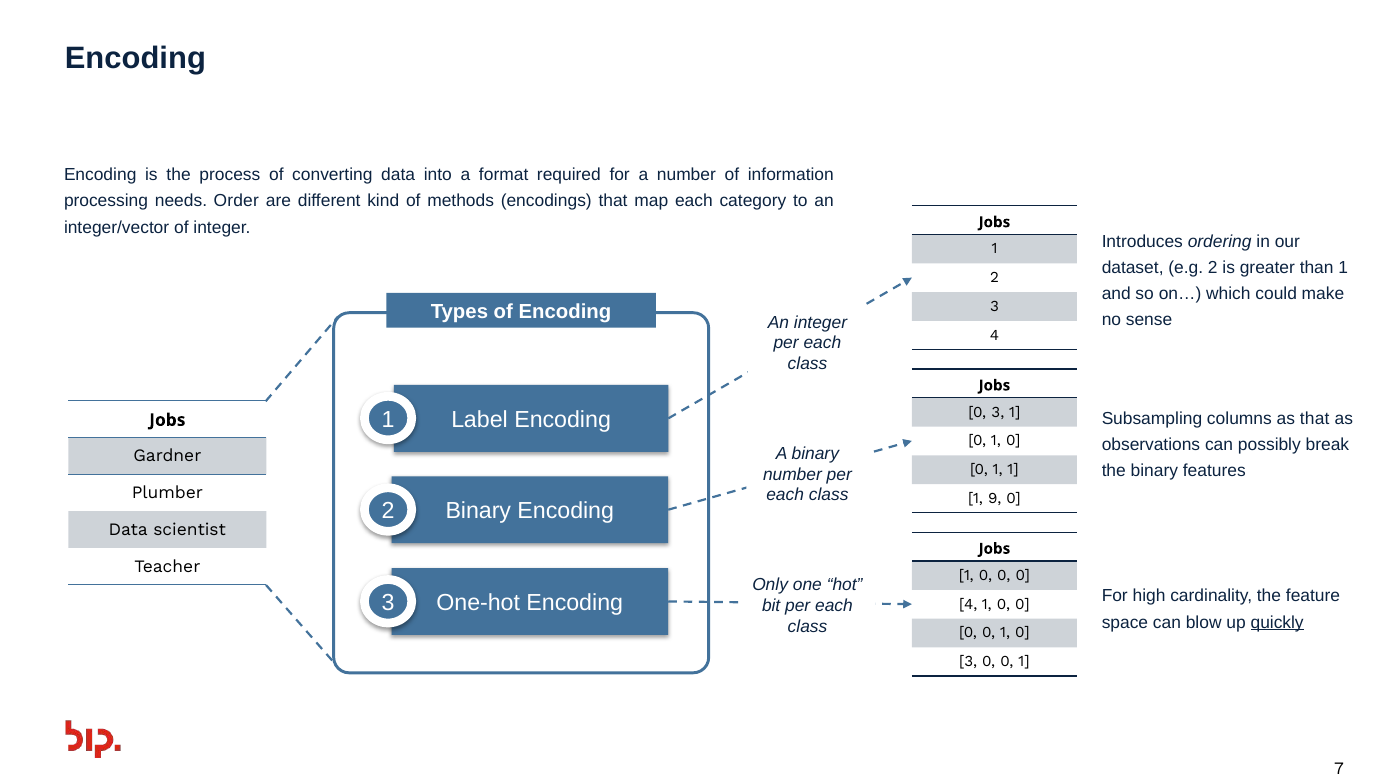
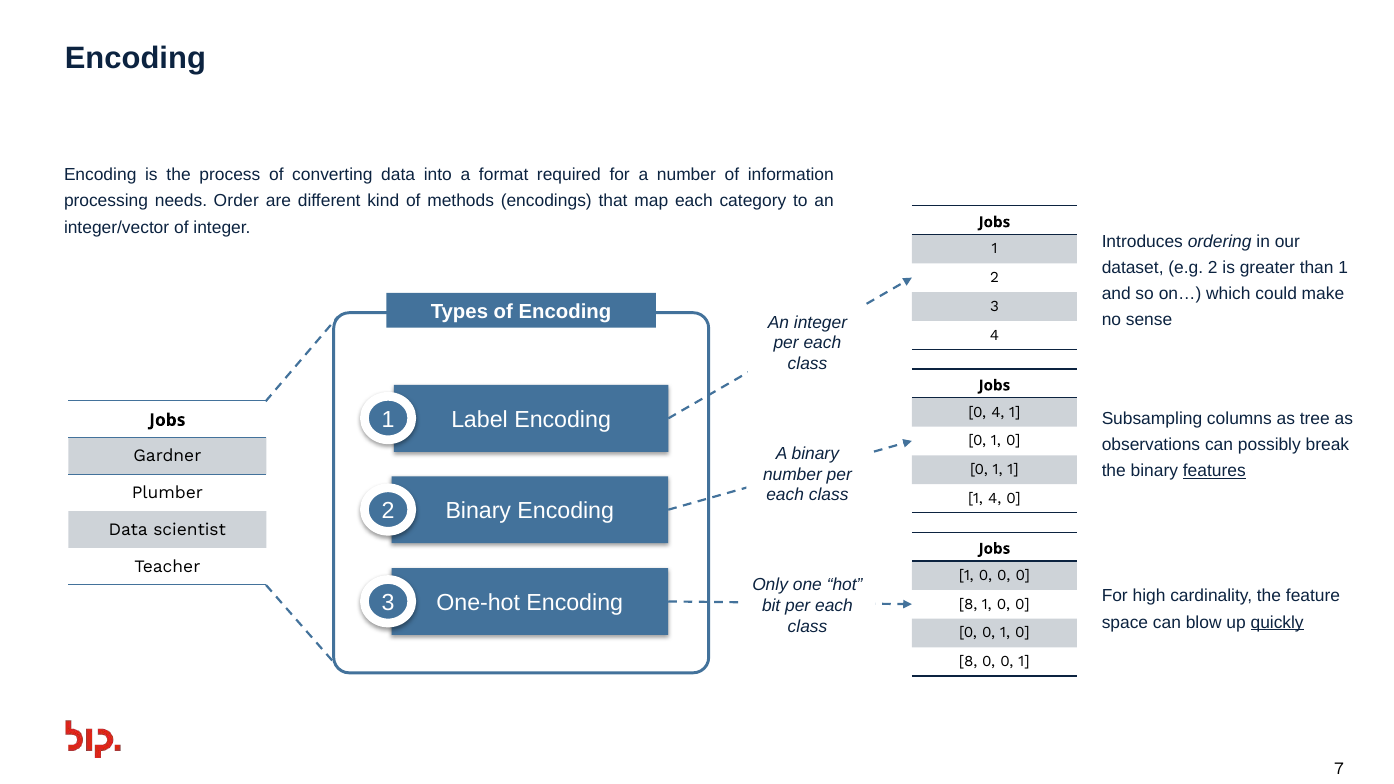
3: 3 -> 4 (998, 412)
as that: that -> tree (1315, 419)
features underline: none -> present (1214, 471)
1 9: 9 -> 4 (995, 498)
4: 4 -> 8 (968, 604)
3: 3 -> 8 (968, 662)
